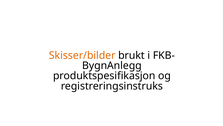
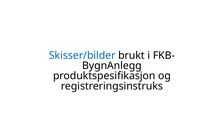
Skisser/bilder colour: orange -> blue (82, 55)
